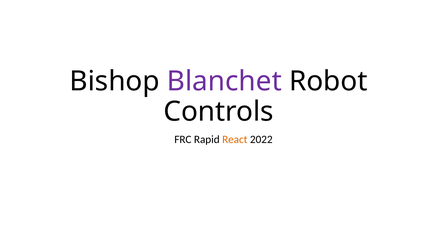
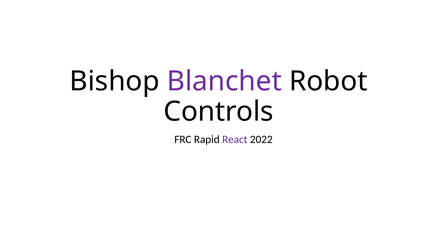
React colour: orange -> purple (235, 140)
